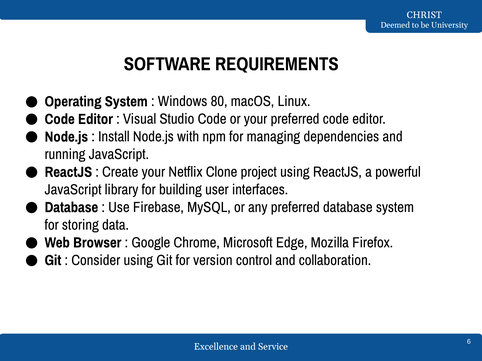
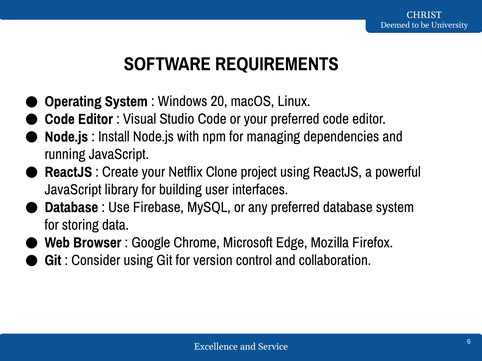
80: 80 -> 20 (219, 102)
